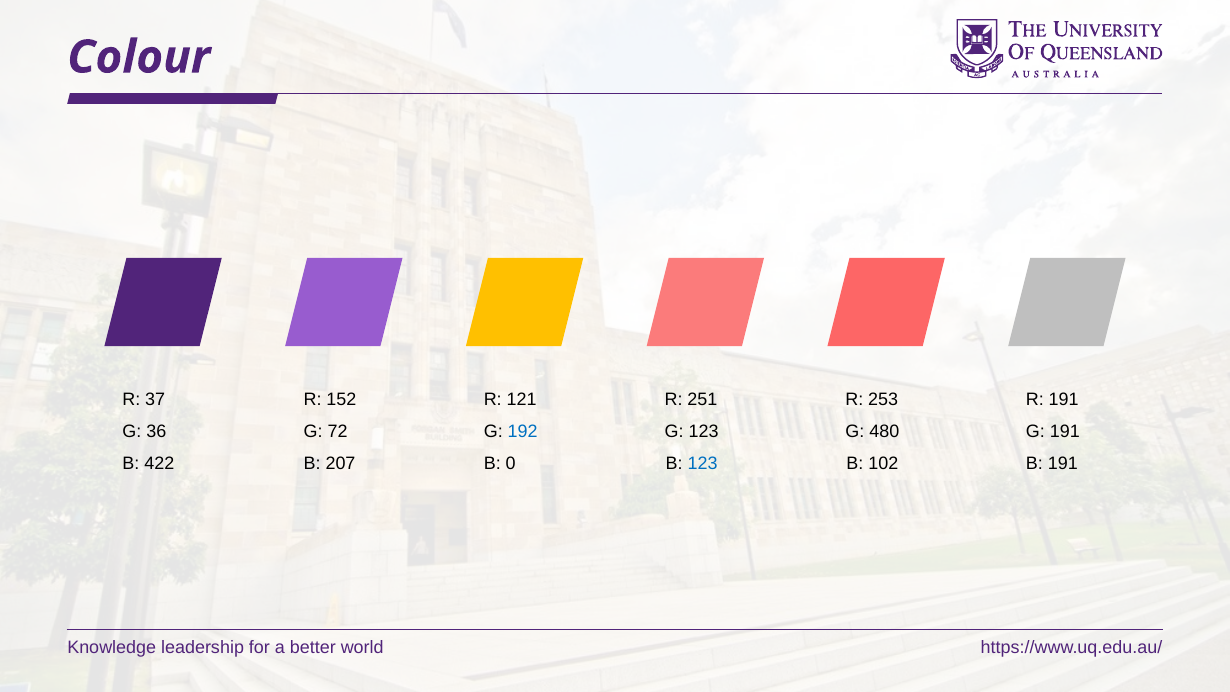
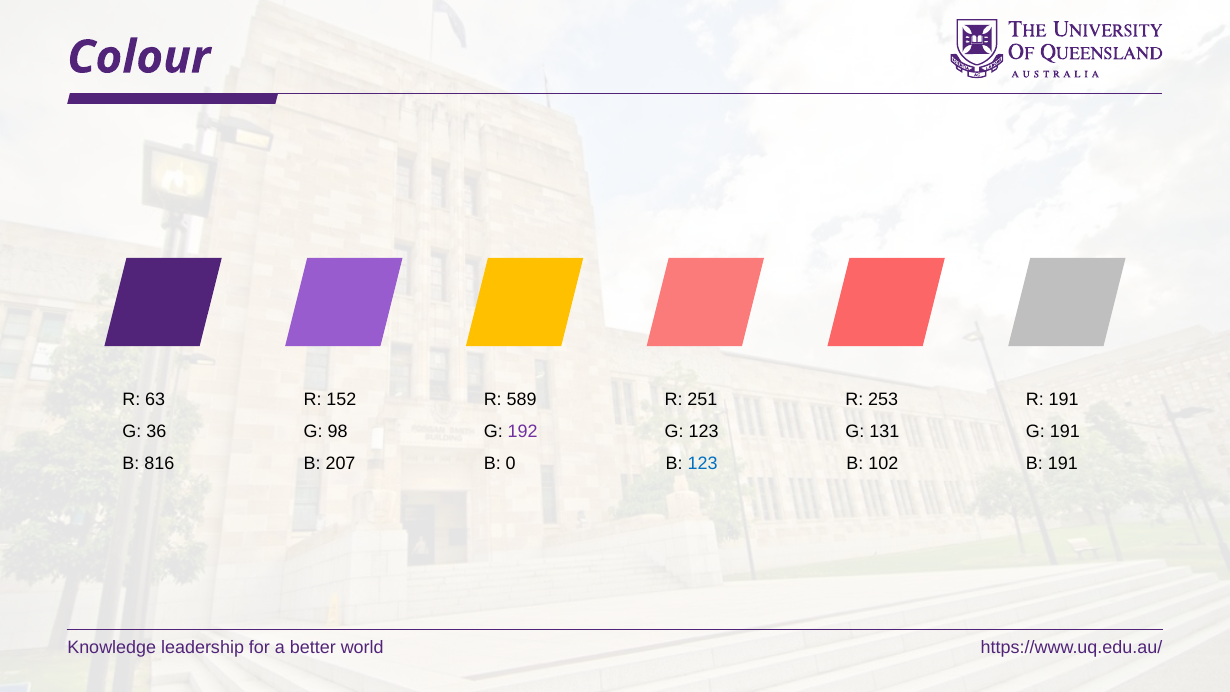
37: 37 -> 63 (155, 399)
121: 121 -> 589 (522, 399)
72: 72 -> 98 (338, 432)
192 colour: blue -> purple (523, 432)
480: 480 -> 131 (884, 432)
422: 422 -> 816 (159, 464)
